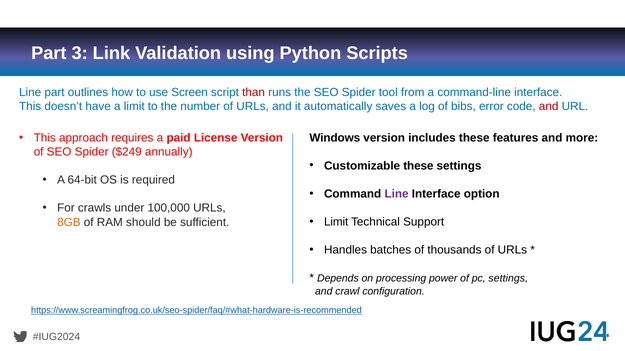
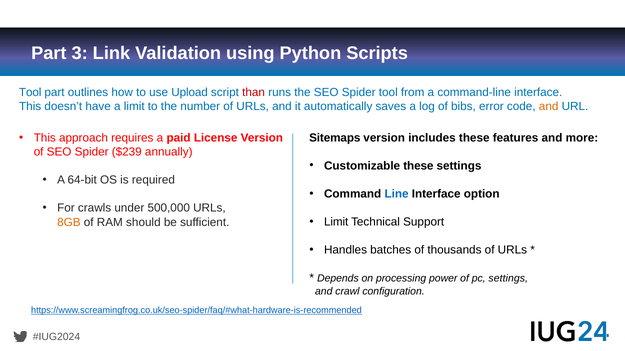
Line: Line -> Tool (30, 92)
Screen: Screen -> Upload (190, 92)
and colour: red -> orange (549, 106)
Windows: Windows -> Sitemaps (335, 138)
$249: $249 -> $239 (127, 152)
Line colour: purple -> blue (397, 194)
100,000: 100,000 -> 500,000 (169, 208)
